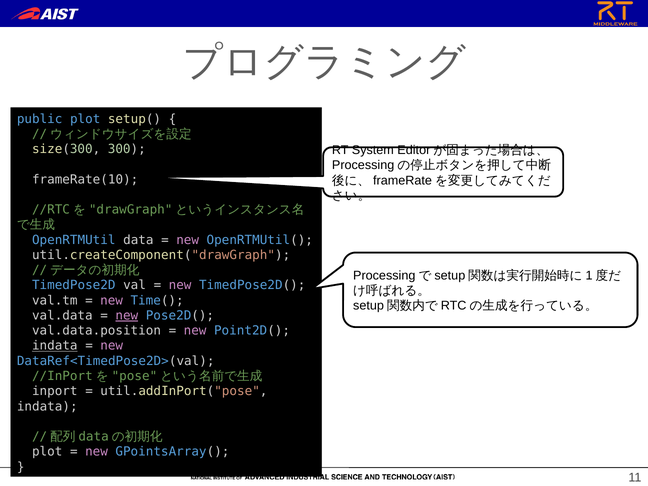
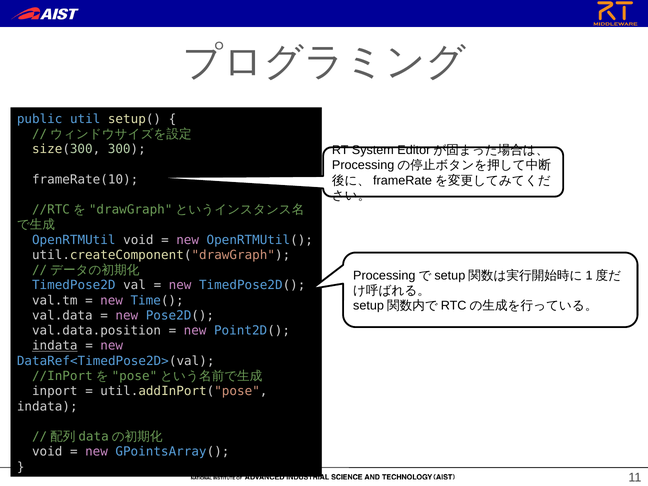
public plot: plot -> util (85, 119)
OpenRTMUtil data: data -> void (138, 240)
new underline: present -> none (127, 316)
plot: plot -> void (47, 452)
